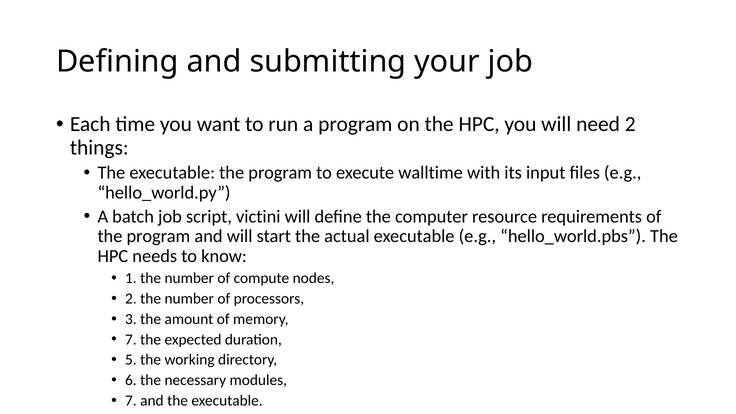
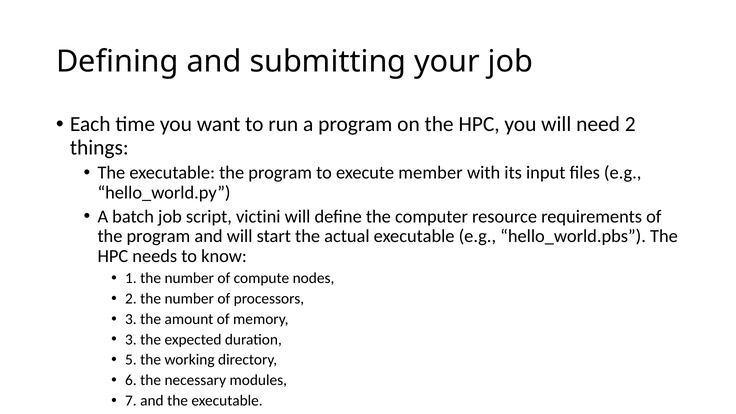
walltime: walltime -> member (431, 173)
7: 7 -> 3 (131, 339)
